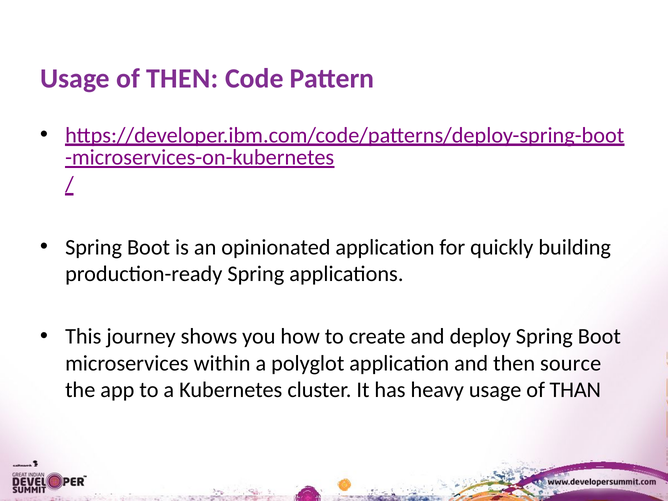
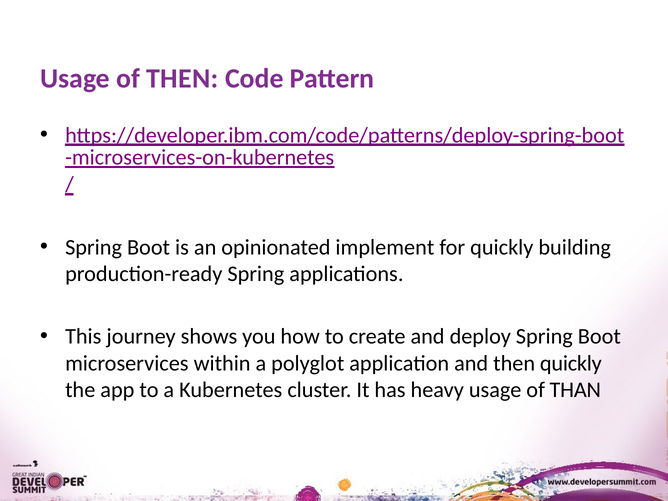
opinionated application: application -> implement (385, 247)
then source: source -> quickly (571, 363)
